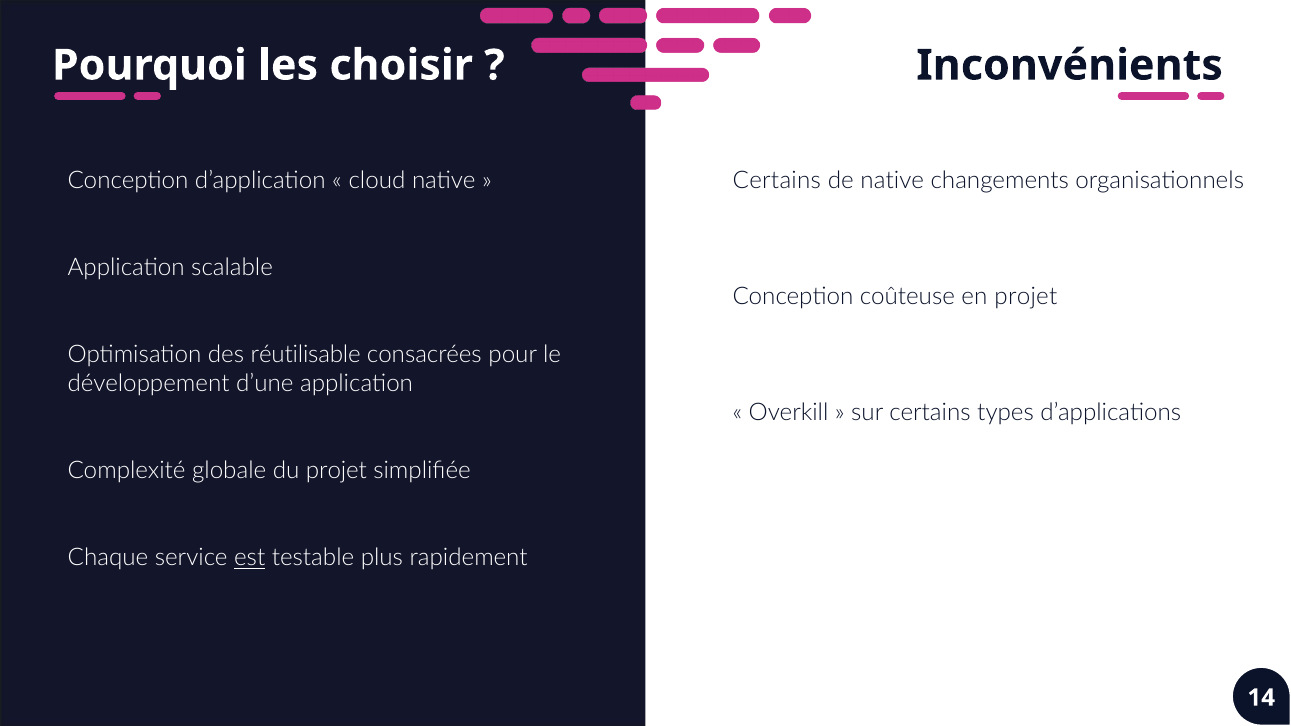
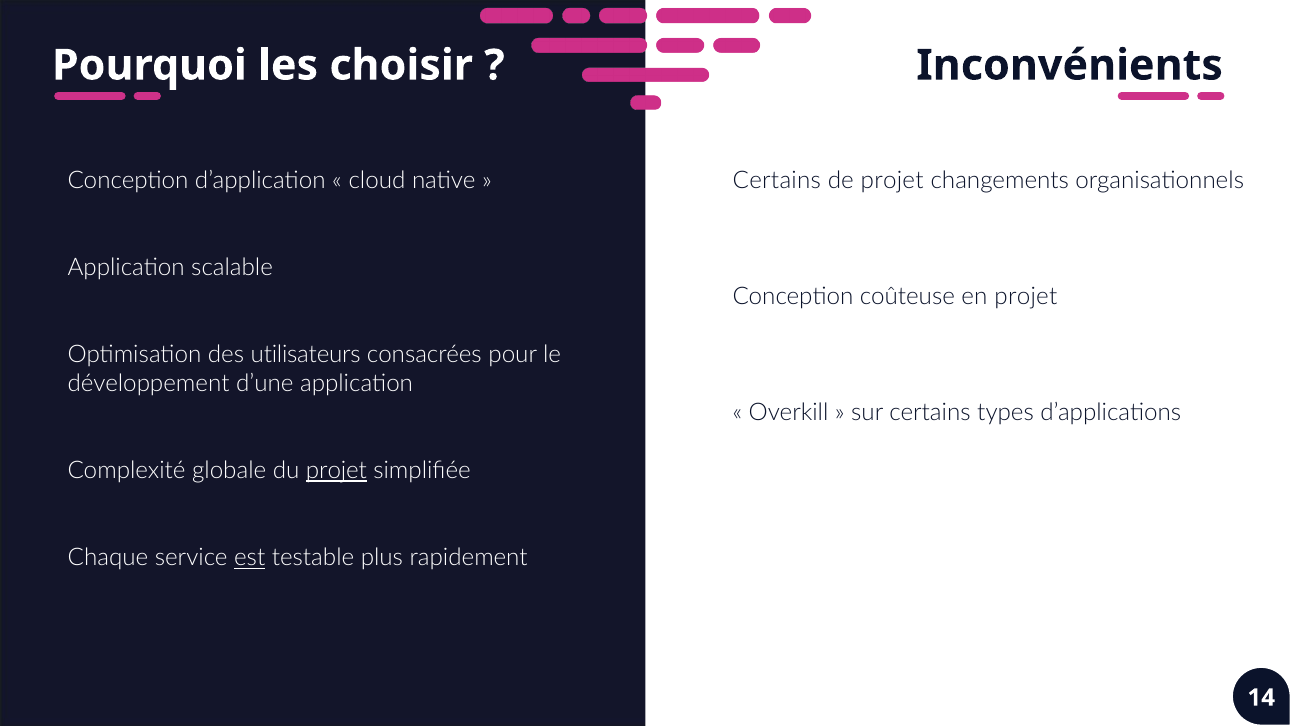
de native: native -> projet (892, 180)
réutilisable: réutilisable -> utilisateurs (306, 355)
projet underline: none -> present (336, 471)
